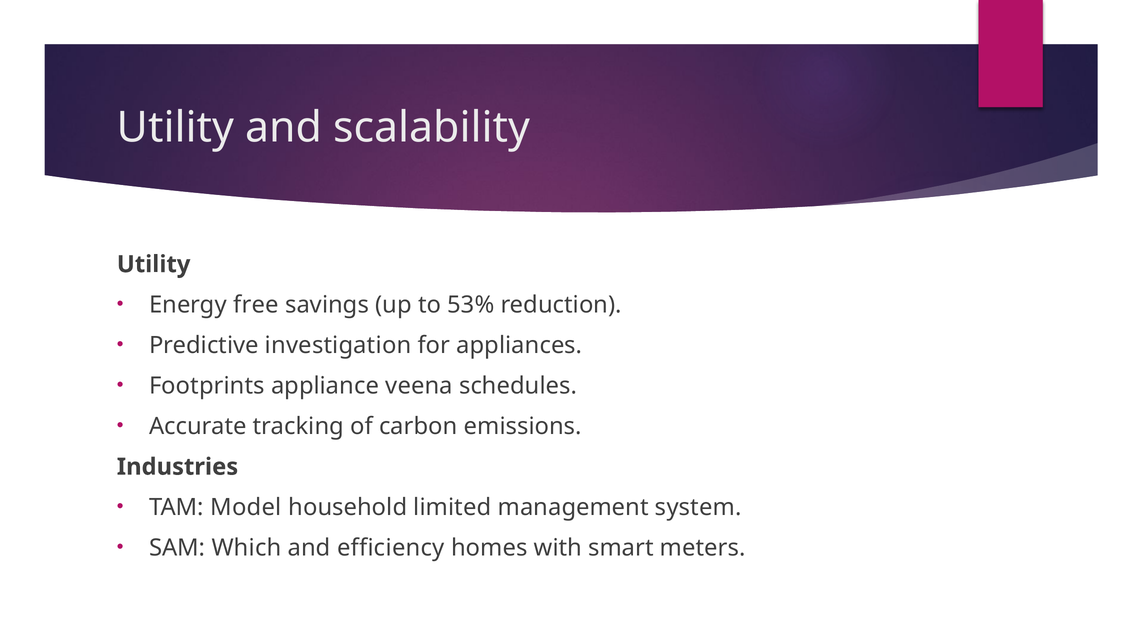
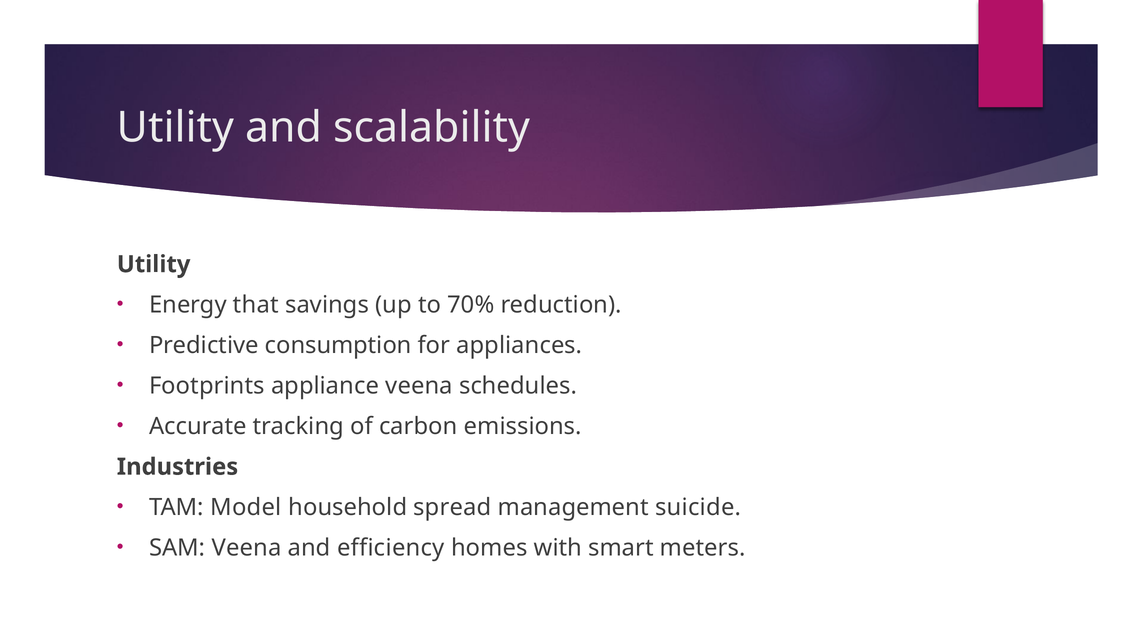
free: free -> that (256, 305)
53%: 53% -> 70% (471, 305)
investigation: investigation -> consumption (338, 345)
limited: limited -> spread (452, 507)
system: system -> suicide (698, 507)
SAM Which: Which -> Veena (247, 548)
